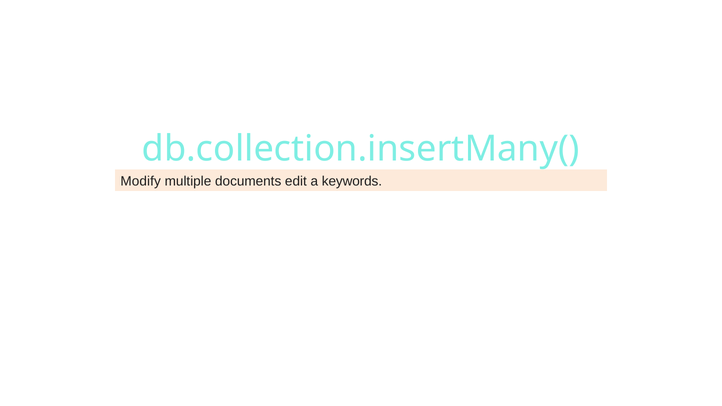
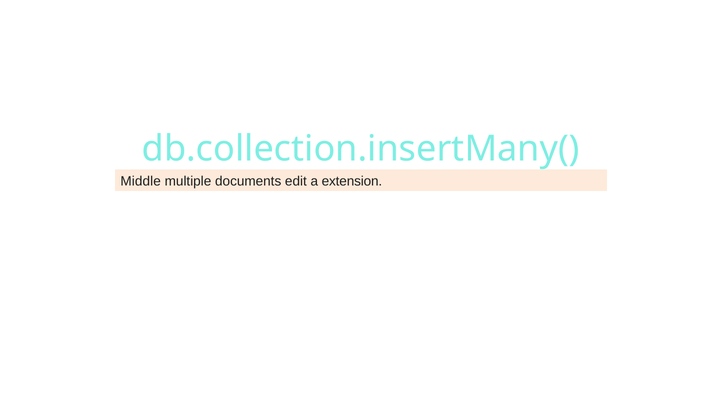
Modify: Modify -> Middle (141, 181)
keywords: keywords -> extension (352, 181)
